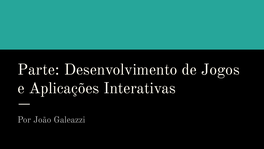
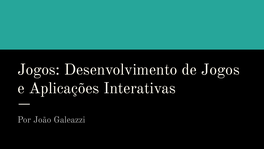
Parte: Parte -> Jogos (39, 69)
